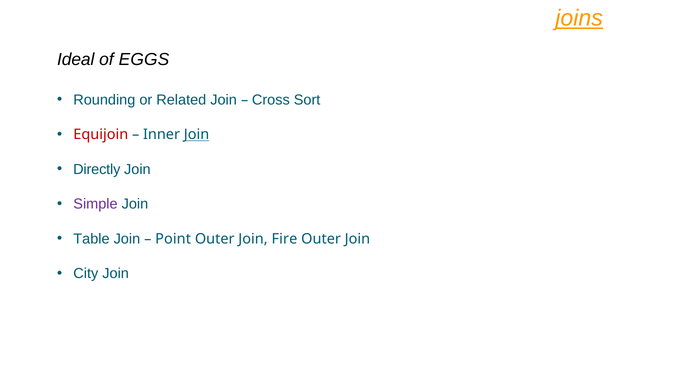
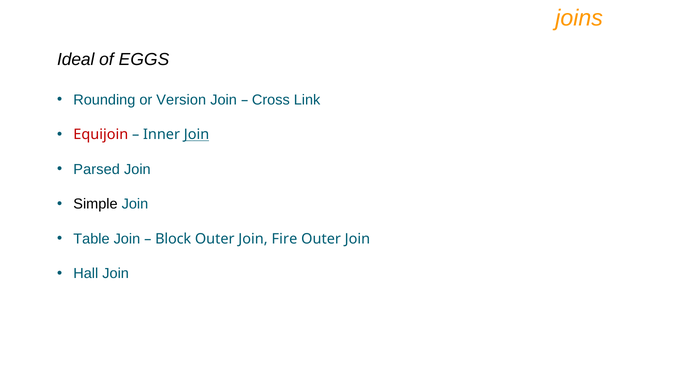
joins underline: present -> none (579, 18)
Related: Related -> Version (181, 100)
Sort: Sort -> Link (307, 100)
Directly: Directly -> Parsed (97, 169)
Simple colour: purple -> black (95, 204)
Point: Point -> Block (173, 239)
City: City -> Hall (86, 274)
